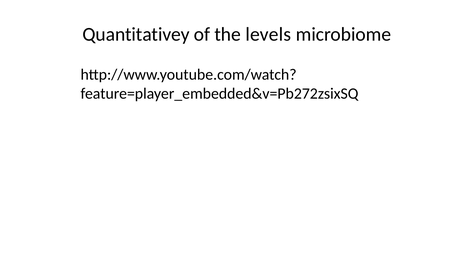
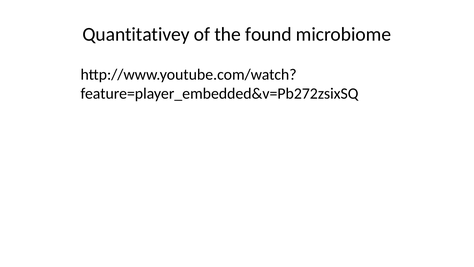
levels: levels -> found (268, 34)
